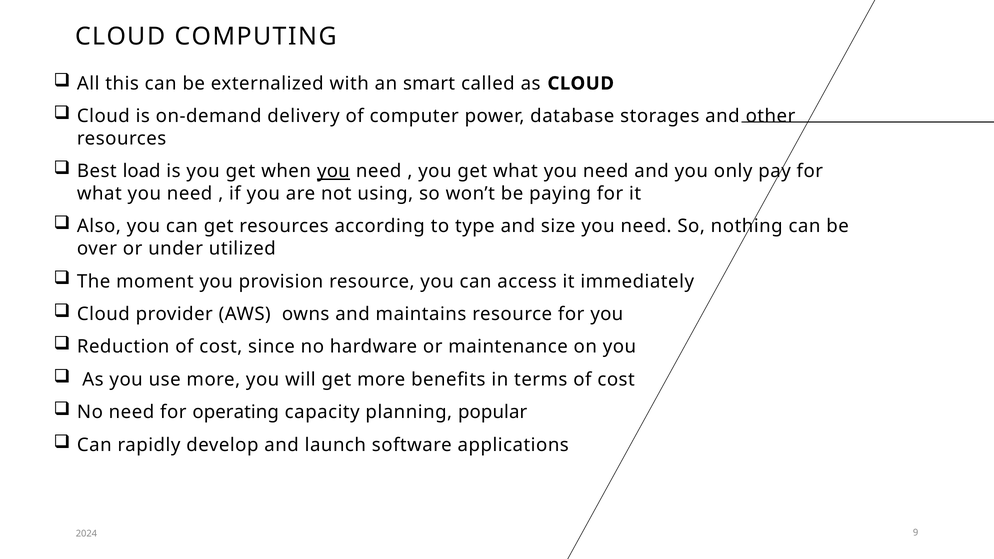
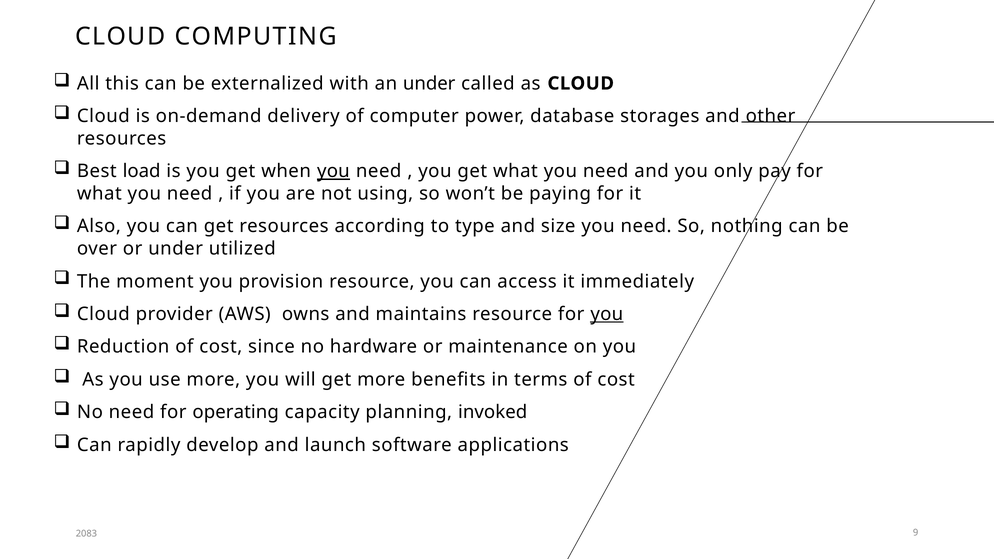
an smart: smart -> under (429, 83)
you underline: none -> present (607, 314)
popular: popular -> invoked (493, 412)
2024: 2024 -> 2083 (86, 534)
